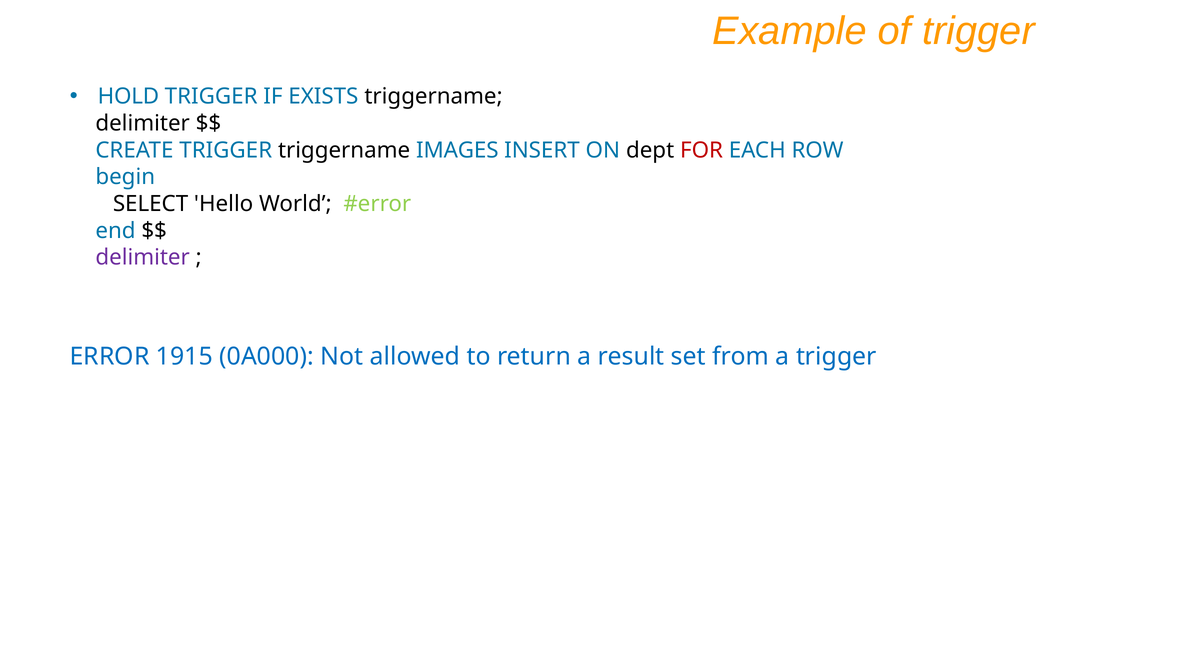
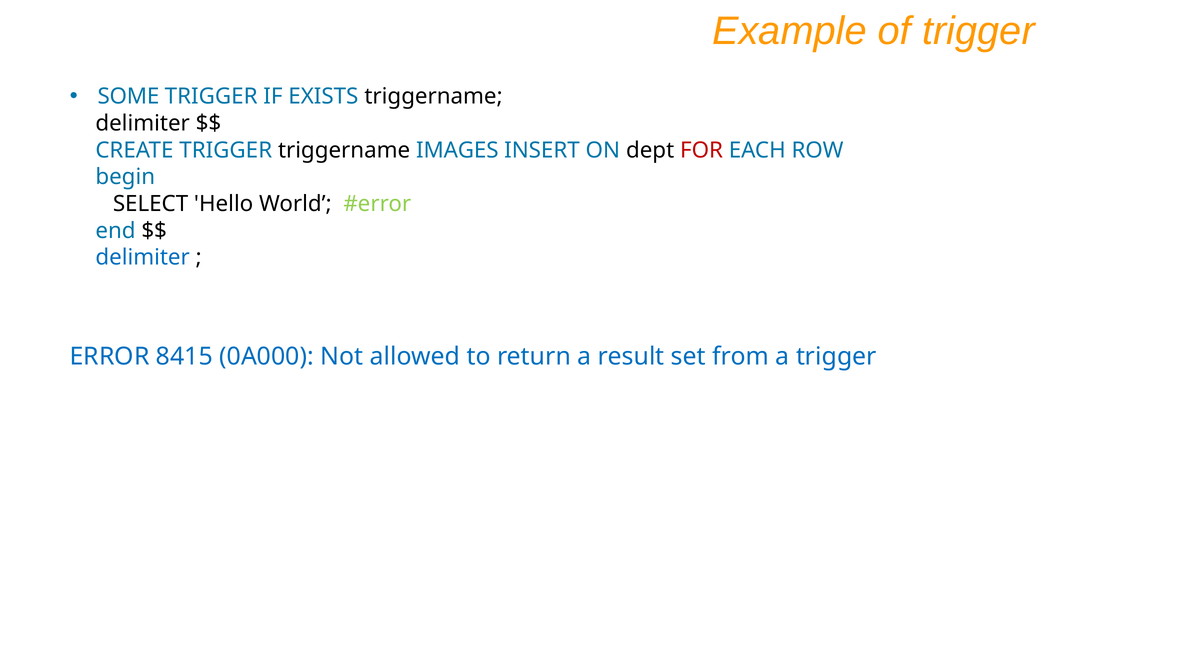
HOLD: HOLD -> SOME (128, 96)
delimiter colour: purple -> blue (143, 258)
1915: 1915 -> 8415 (184, 357)
